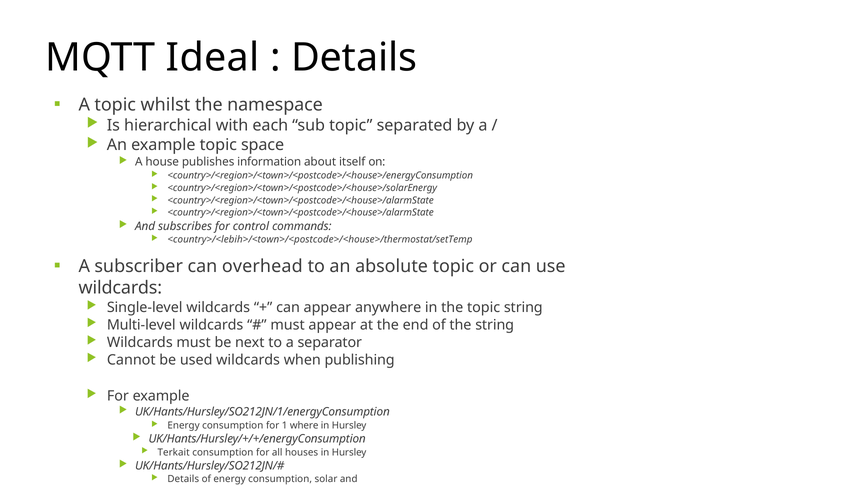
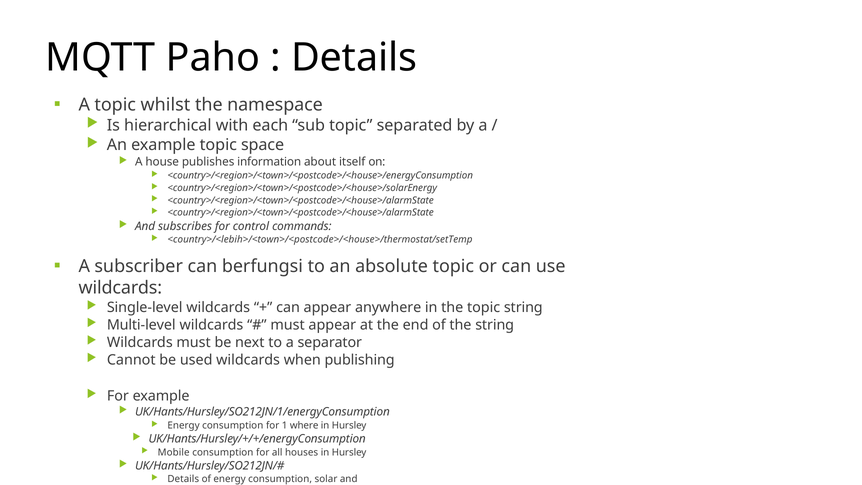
Ideal: Ideal -> Paho (213, 58)
overhead: overhead -> berfungsi (262, 266)
Terkait: Terkait -> Mobile (174, 452)
